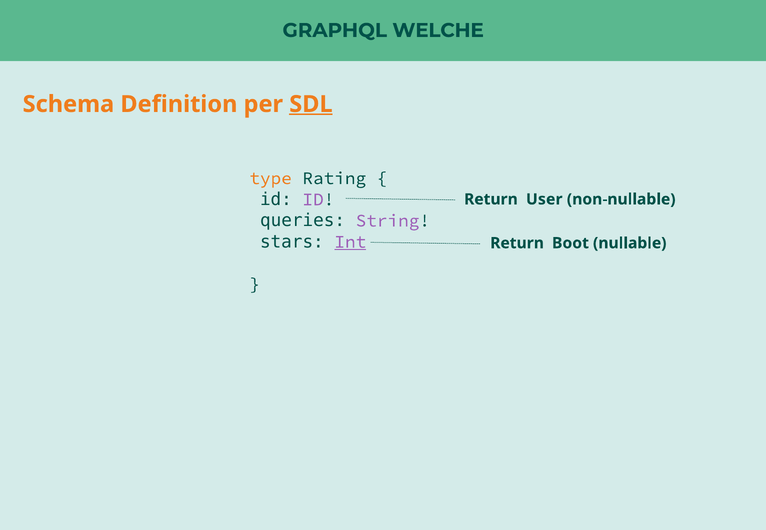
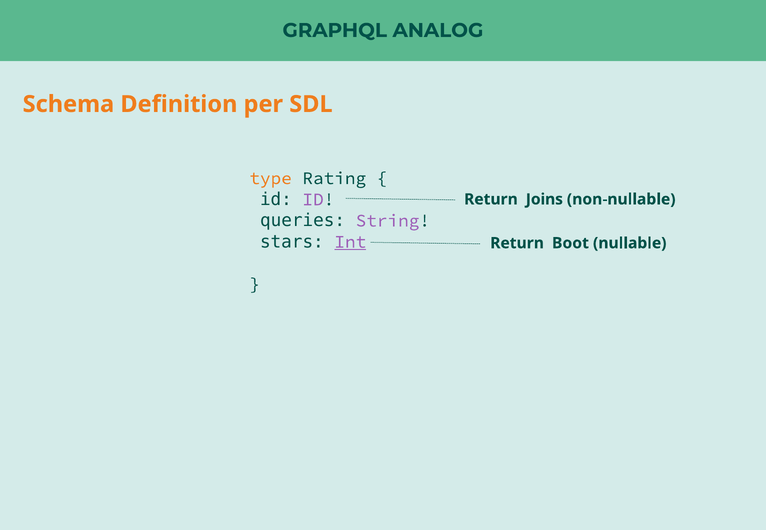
WELCHE: WELCHE -> ANALOG (438, 30)
SDL underline: present -> none (311, 104)
User: User -> Joins (544, 199)
